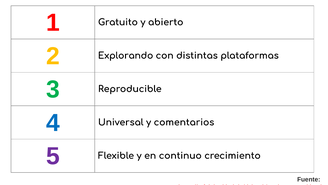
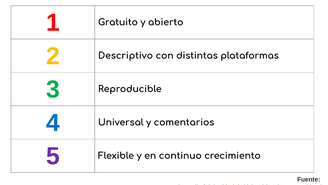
Explorando: Explorando -> Descriptivo (125, 56)
